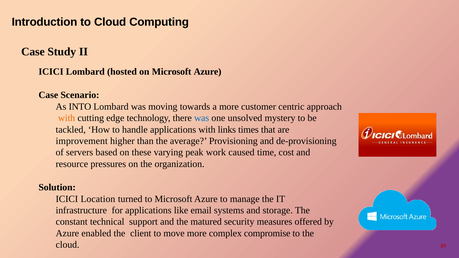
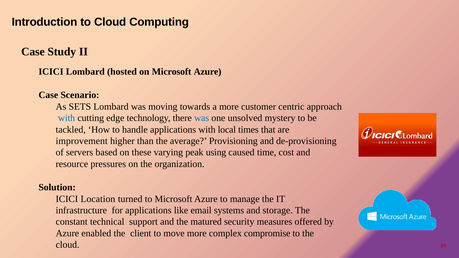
INTO: INTO -> SETS (80, 107)
with colour: orange -> blue (67, 118)
links: links -> local (227, 130)
work: work -> using (216, 153)
